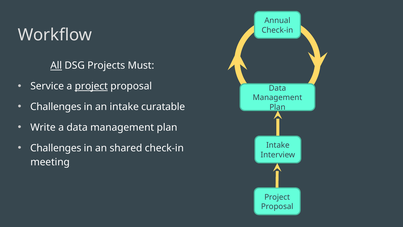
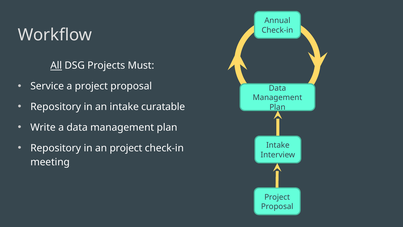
project underline: present -> none (91, 86)
Challenges: Challenges -> Repository (56, 107)
Challenges: Challenges -> Repository (56, 148)
an shared: shared -> project (126, 148)
